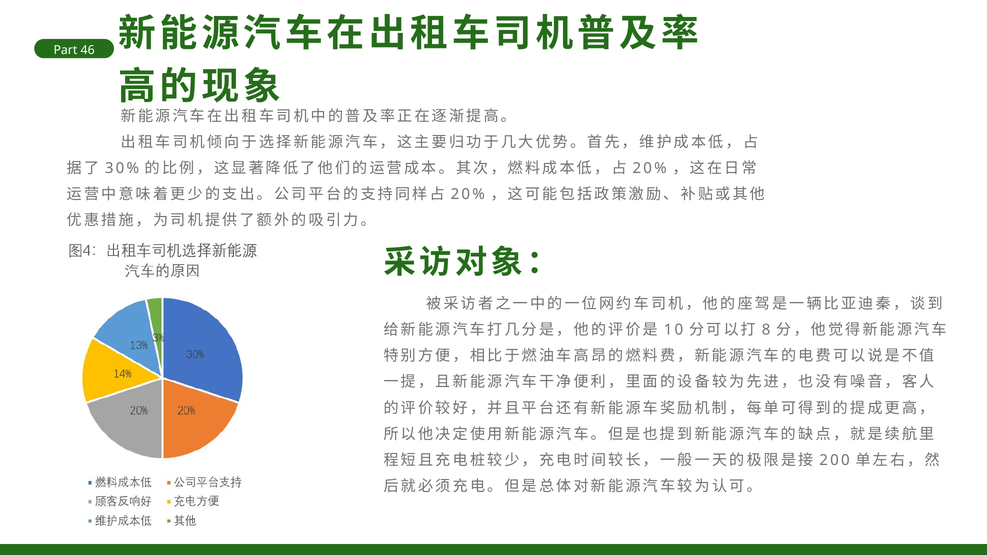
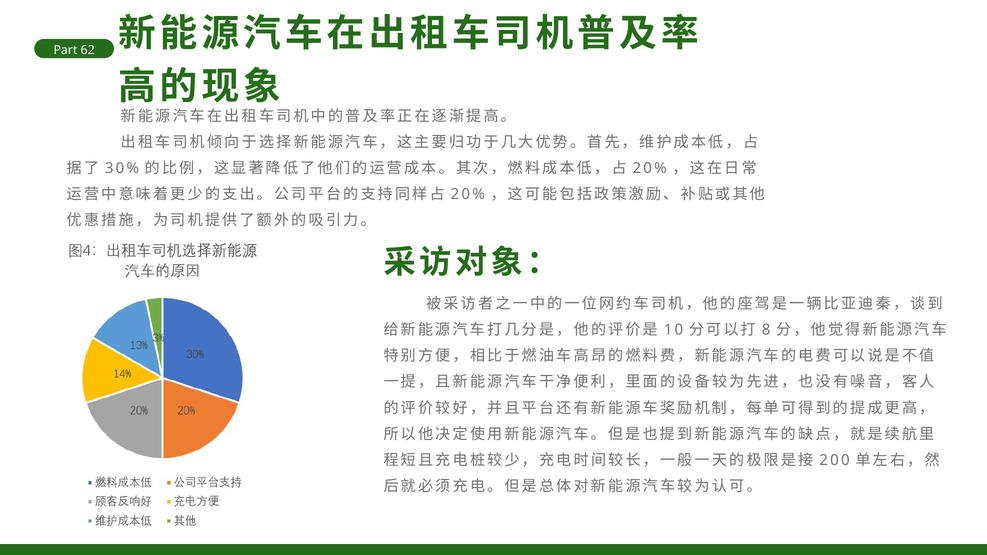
46: 46 -> 62 (88, 50)
